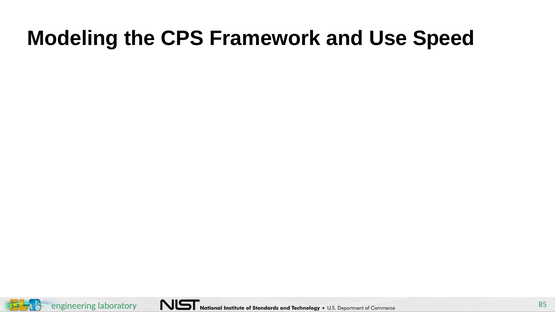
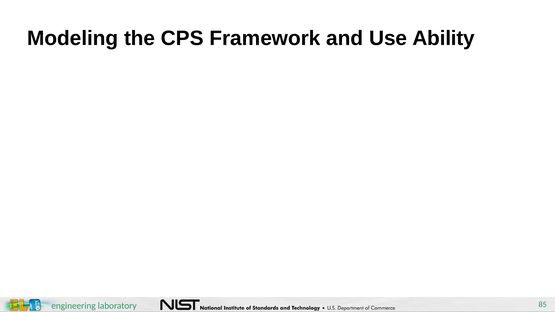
Speed: Speed -> Ability (444, 38)
